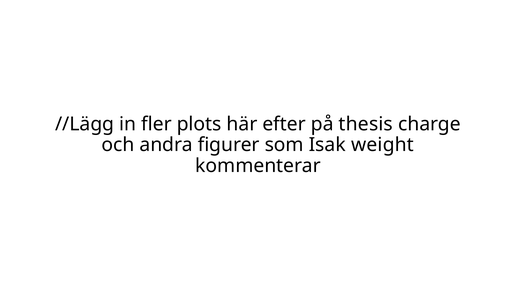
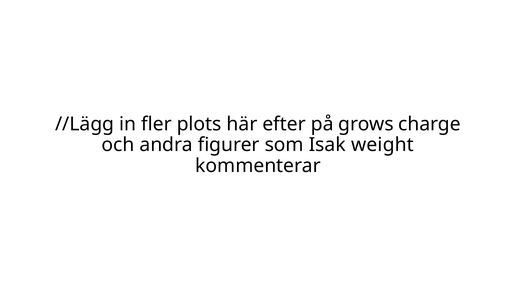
thesis: thesis -> grows (366, 124)
